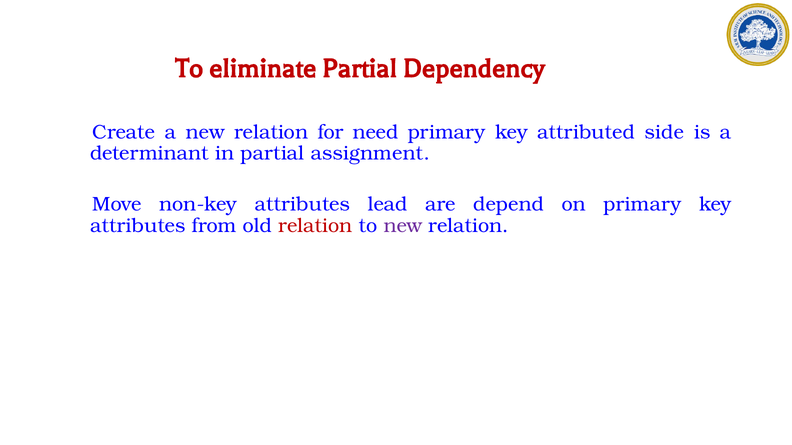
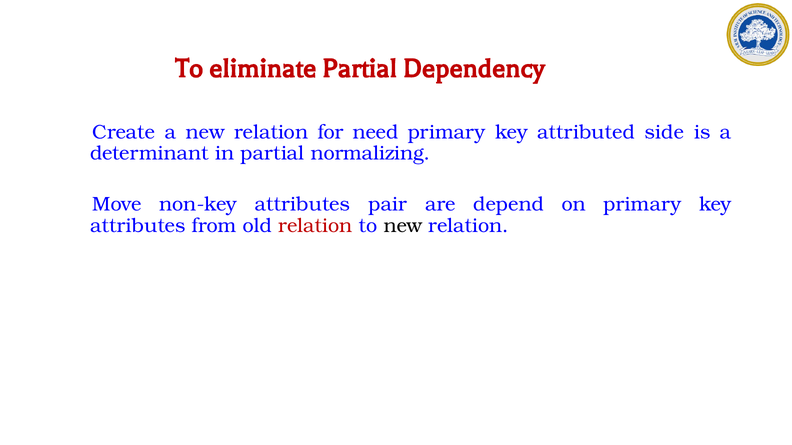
assignment: assignment -> normalizing (370, 154)
lead: lead -> pair (388, 204)
new colour: purple -> black (403, 226)
